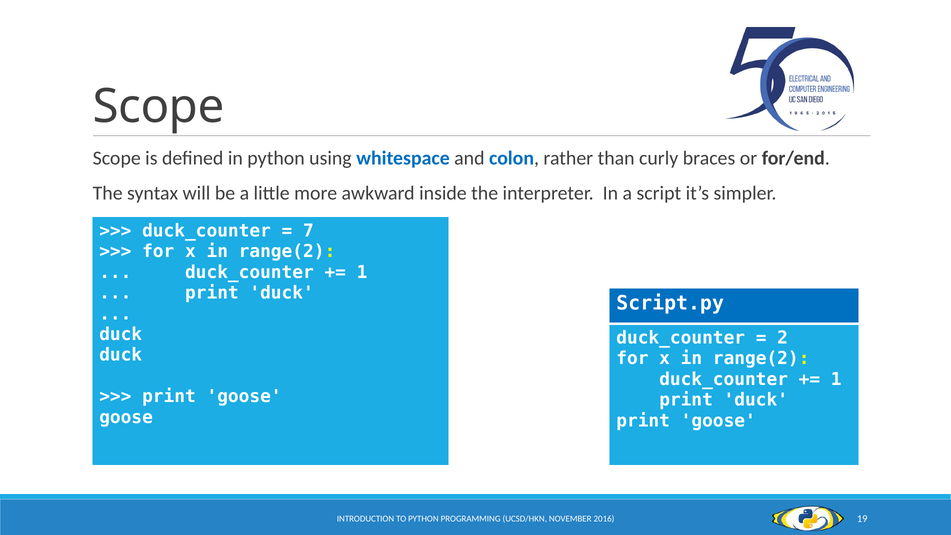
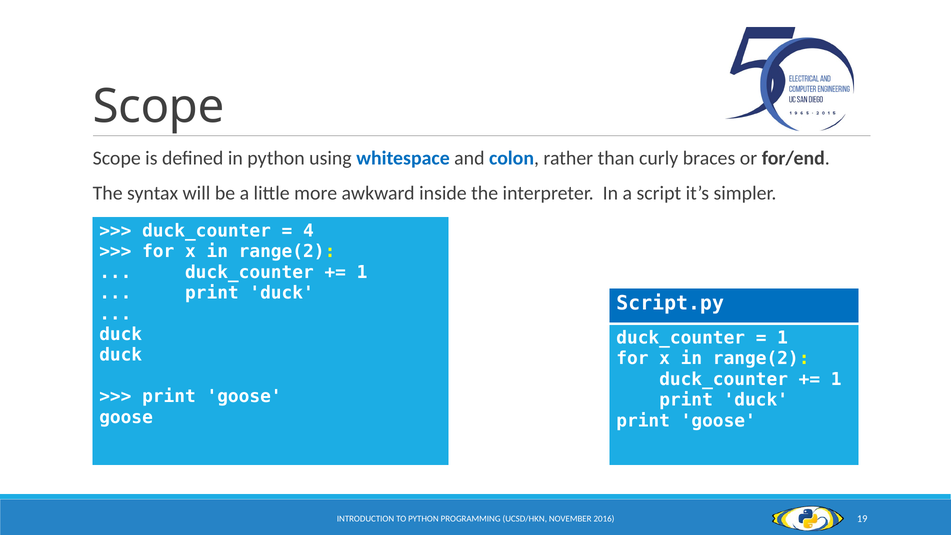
7: 7 -> 4 (308, 231)
2: 2 -> 1 (783, 338)
